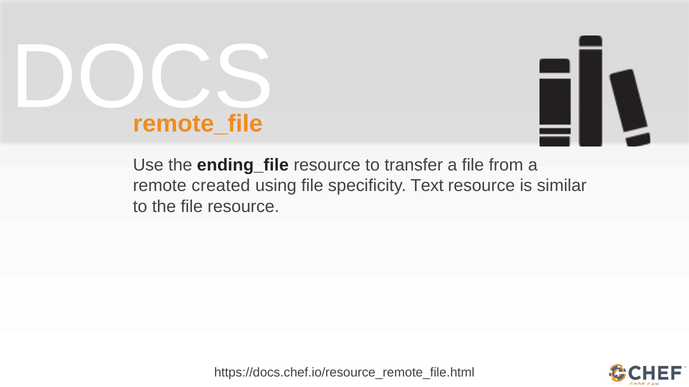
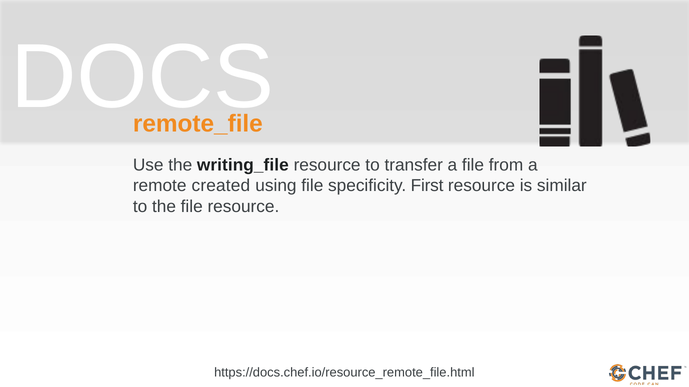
ending_file: ending_file -> writing_file (243, 165)
Text: Text -> First (427, 186)
